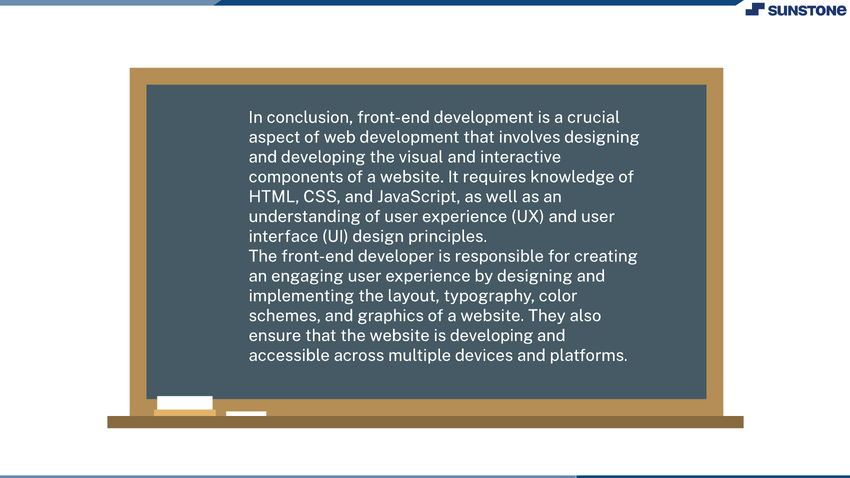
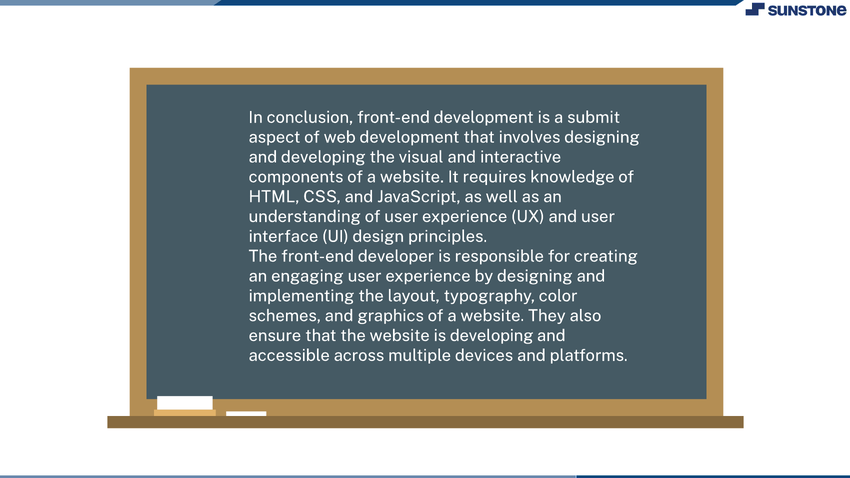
crucial: crucial -> submit (594, 117)
